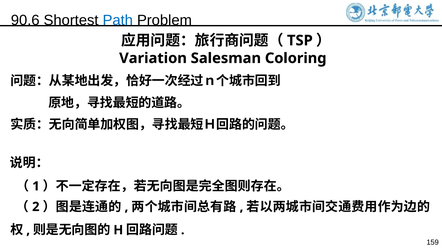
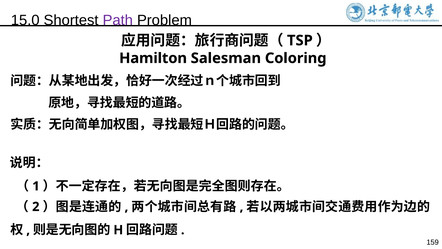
90.6: 90.6 -> 15.0 (25, 20)
Path colour: blue -> purple (118, 20)
Variation: Variation -> Hamilton (153, 58)
